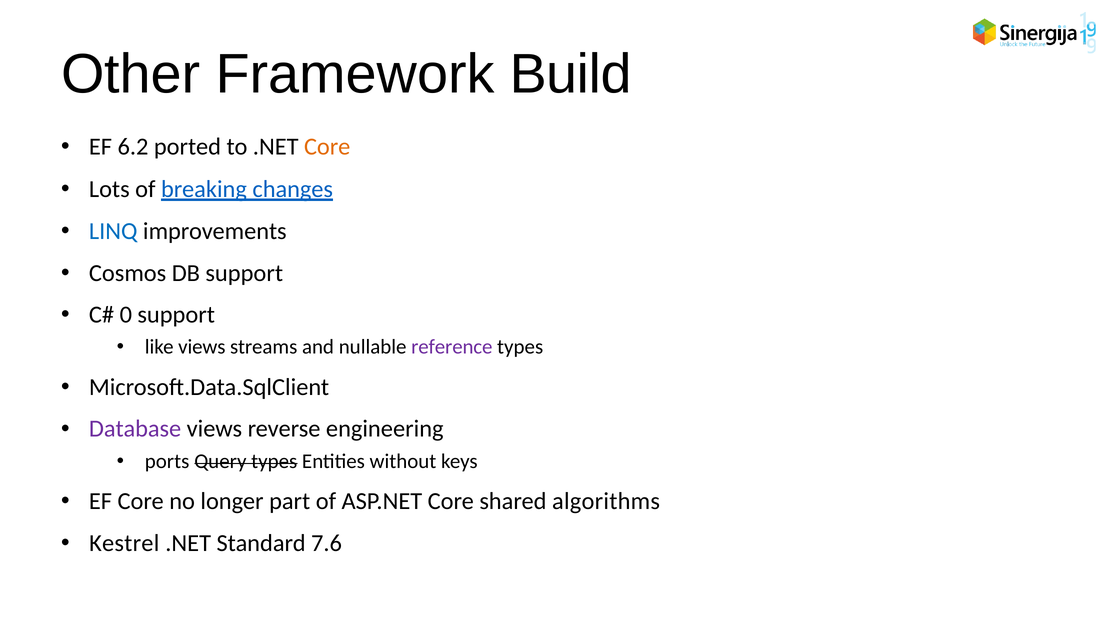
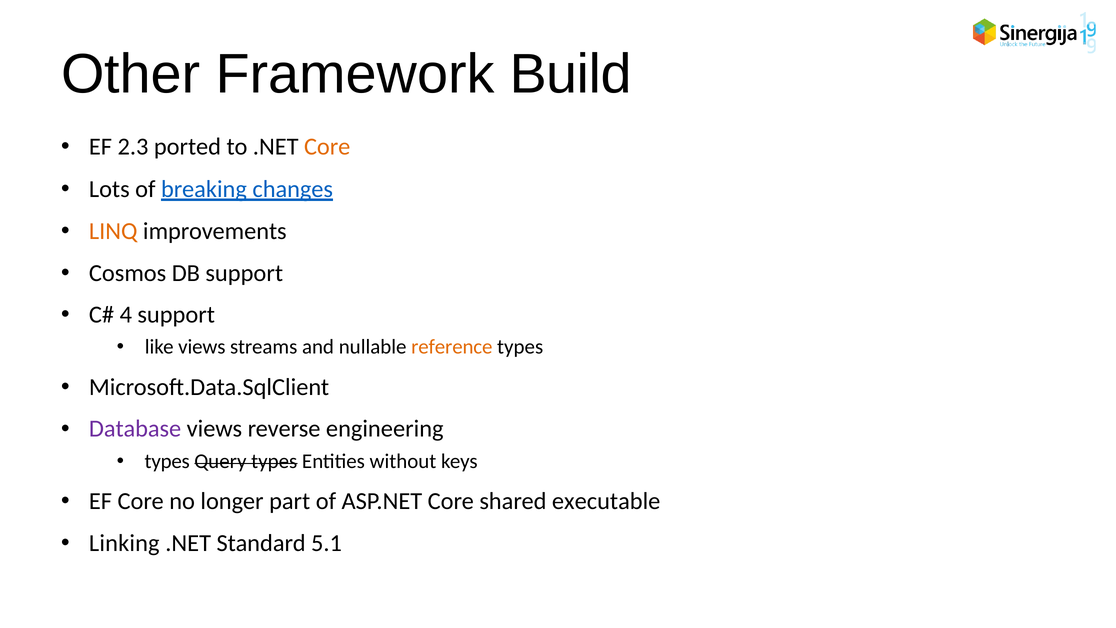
6.2: 6.2 -> 2.3 (133, 147)
LINQ colour: blue -> orange (113, 231)
0: 0 -> 4 (126, 315)
reference colour: purple -> orange (452, 347)
ports: ports -> types (167, 461)
algorithms: algorithms -> executable (606, 501)
Kestrel: Kestrel -> Linking (124, 543)
7.6: 7.6 -> 5.1 (327, 543)
